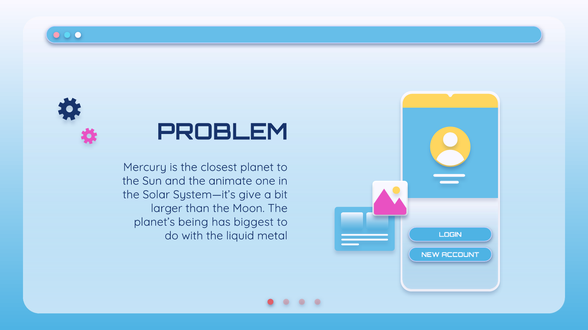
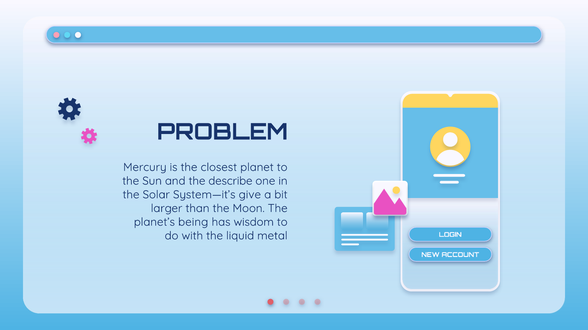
animate: animate -> describe (230, 181)
biggest: biggest -> wisdom (254, 222)
